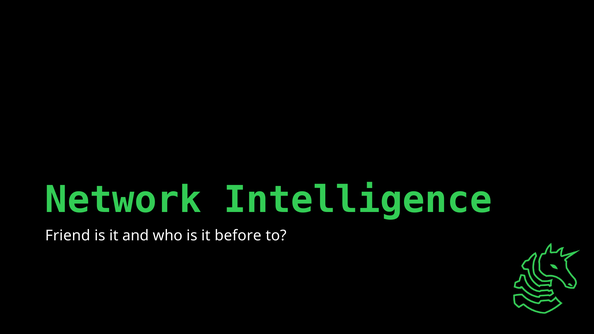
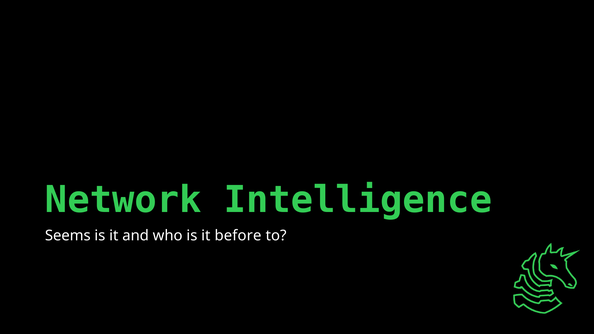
Friend: Friend -> Seems (68, 236)
